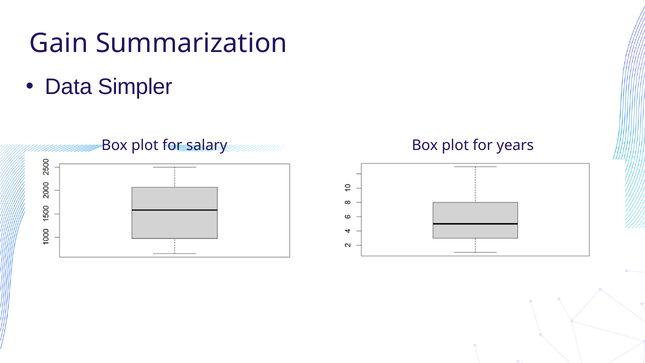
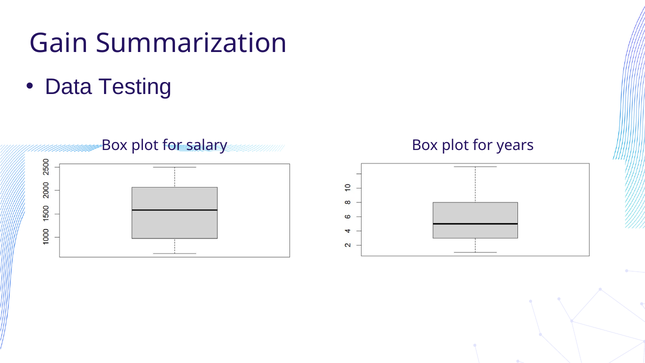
Simpler: Simpler -> Testing (135, 87)
